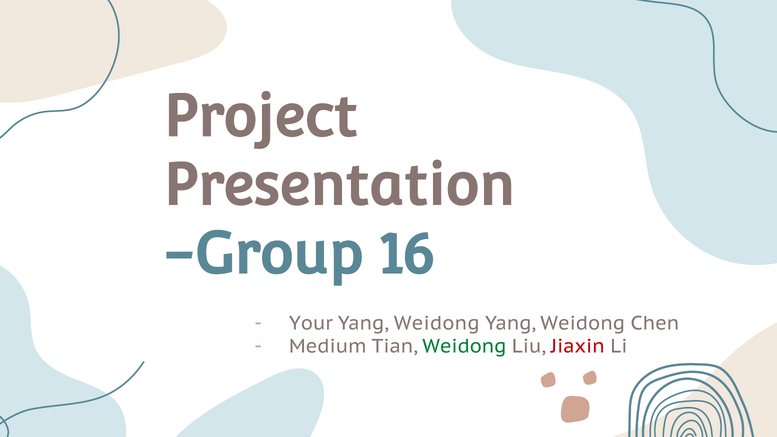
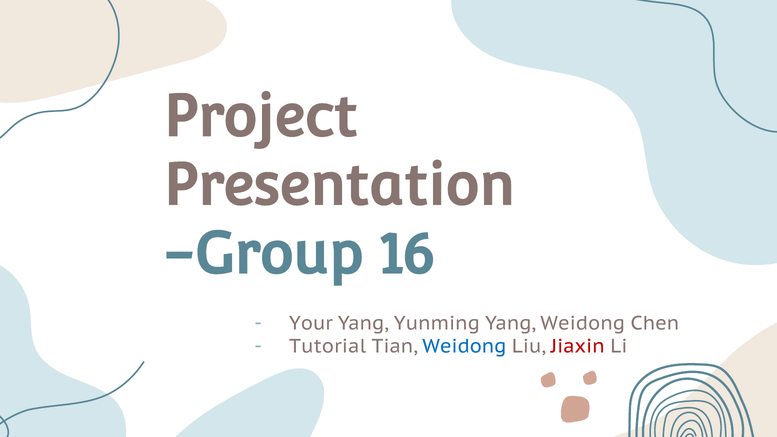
Weidong: Weidong -> Yunming (437, 323)
Medium: Medium -> Tutorial (328, 347)
Weidong colour: green -> blue (464, 347)
